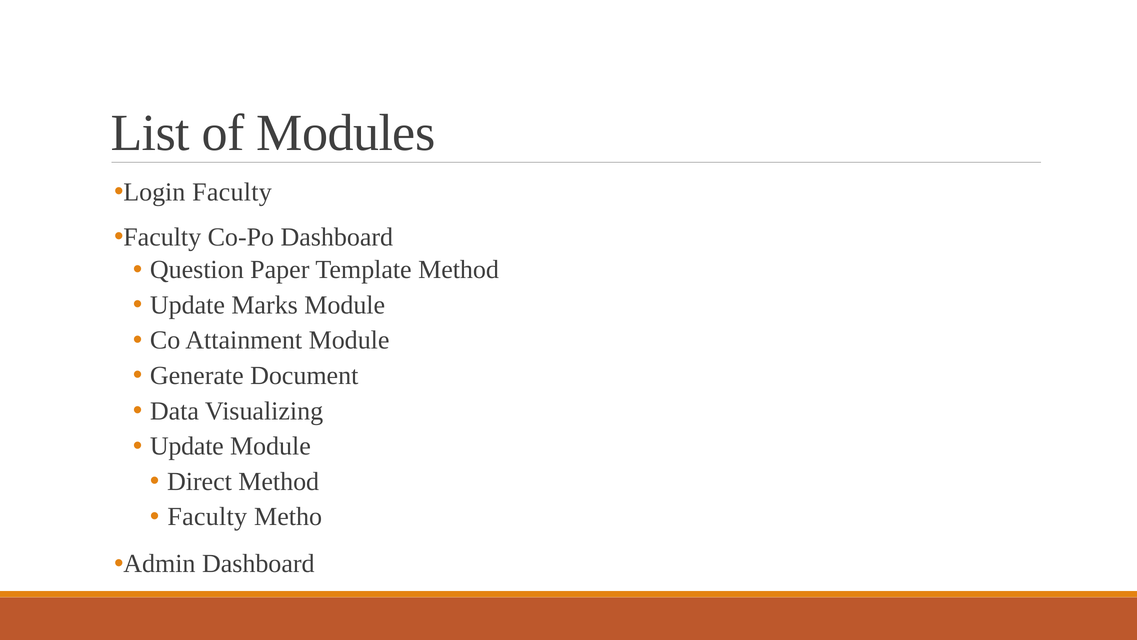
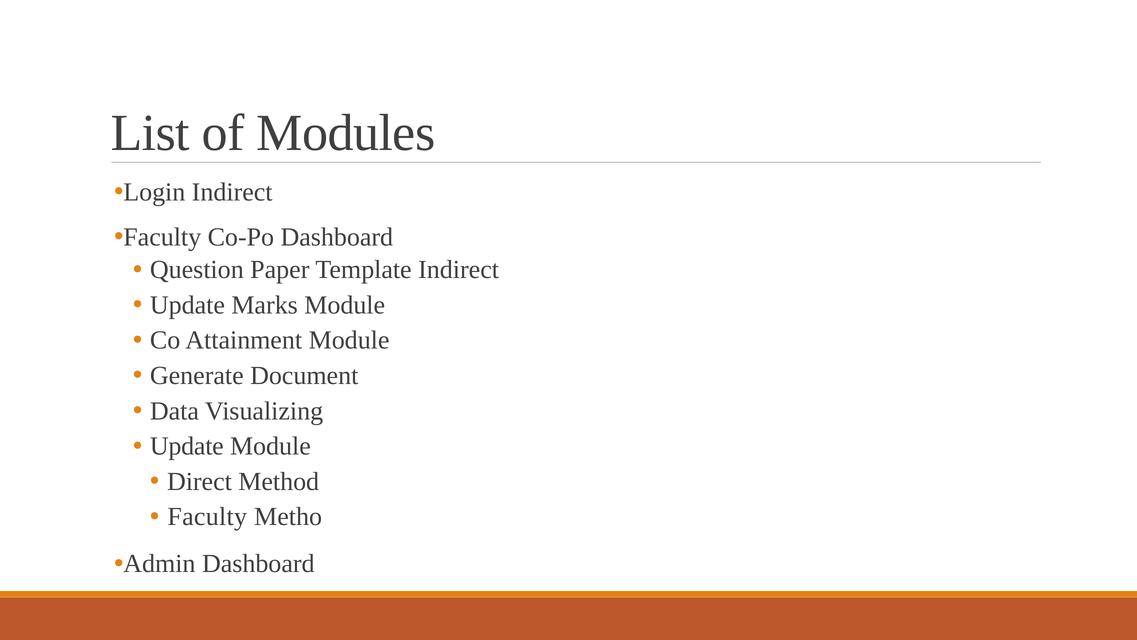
Login Faculty: Faculty -> Indirect (232, 192)
Template Method: Method -> Indirect (459, 270)
